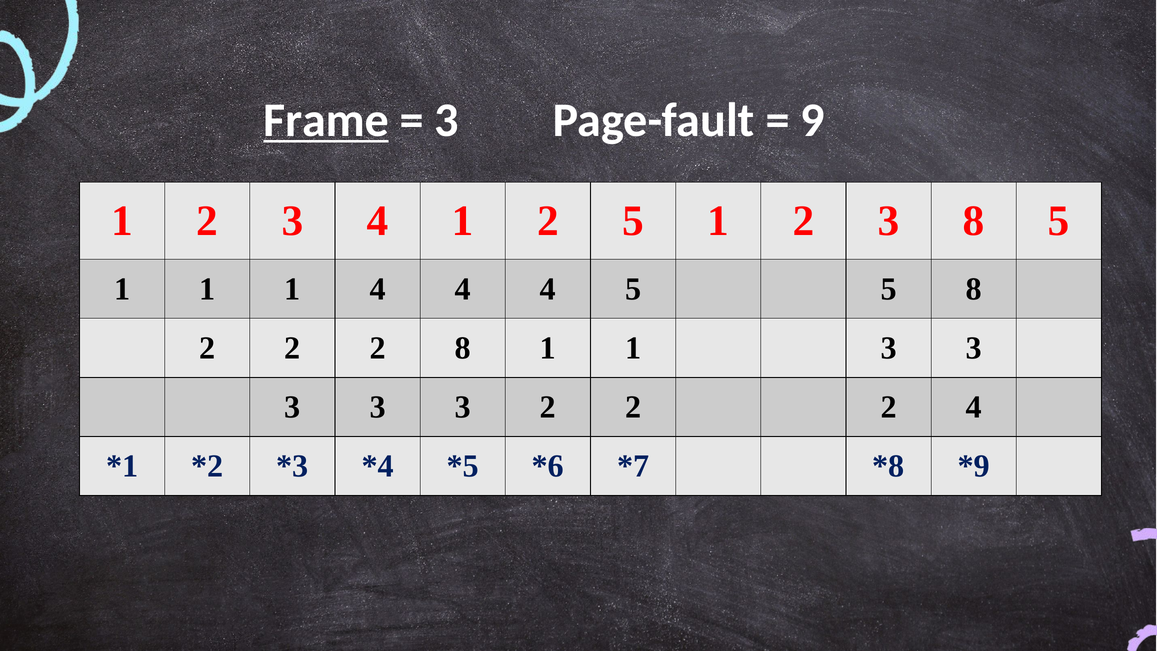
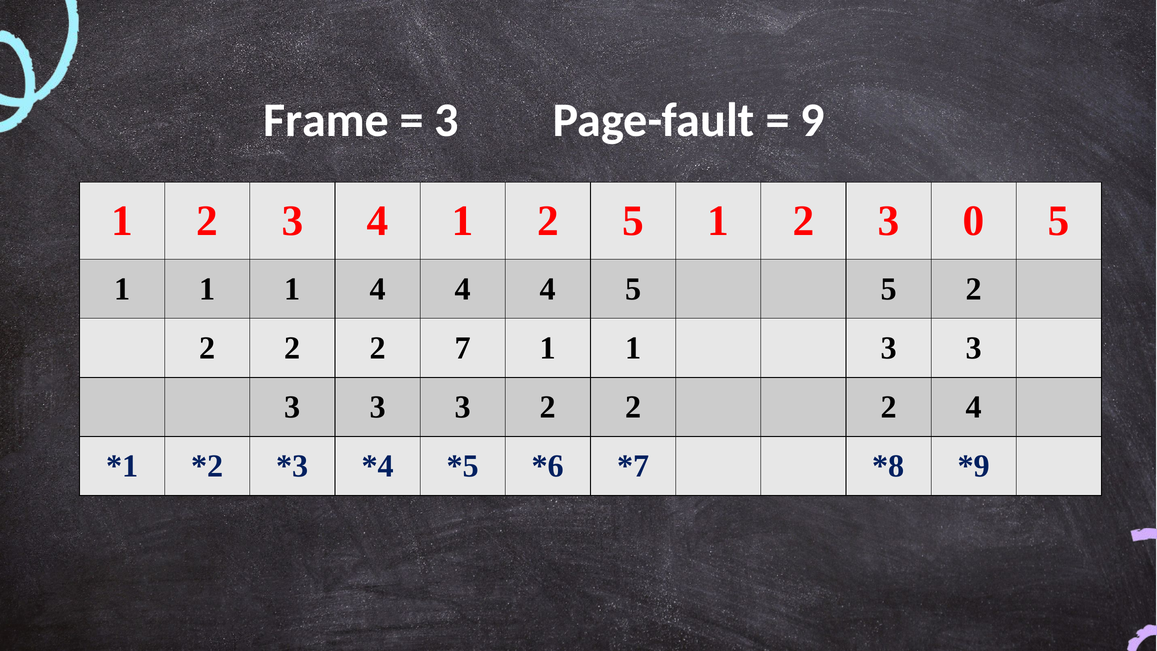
Frame underline: present -> none (326, 120)
3 8: 8 -> 0 (974, 221)
5 8: 8 -> 2 (974, 289)
2 8: 8 -> 7 (463, 348)
